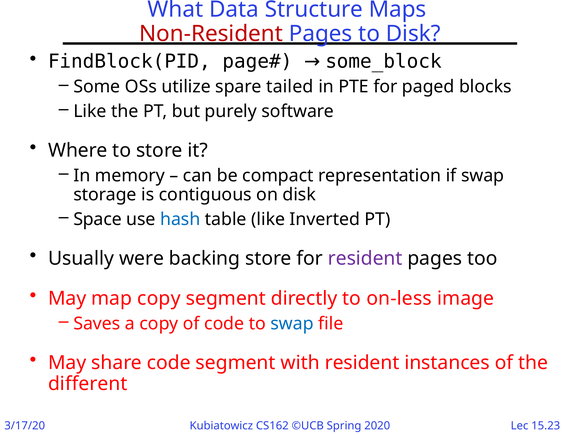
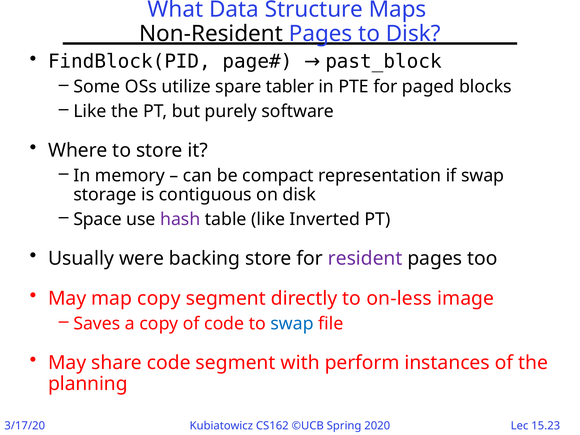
Non-Resident colour: red -> black (211, 34)
some_block: some_block -> past_block (384, 61)
tailed: tailed -> tabler (290, 87)
hash colour: blue -> purple (180, 219)
with resident: resident -> perform (362, 363)
different: different -> planning (88, 384)
